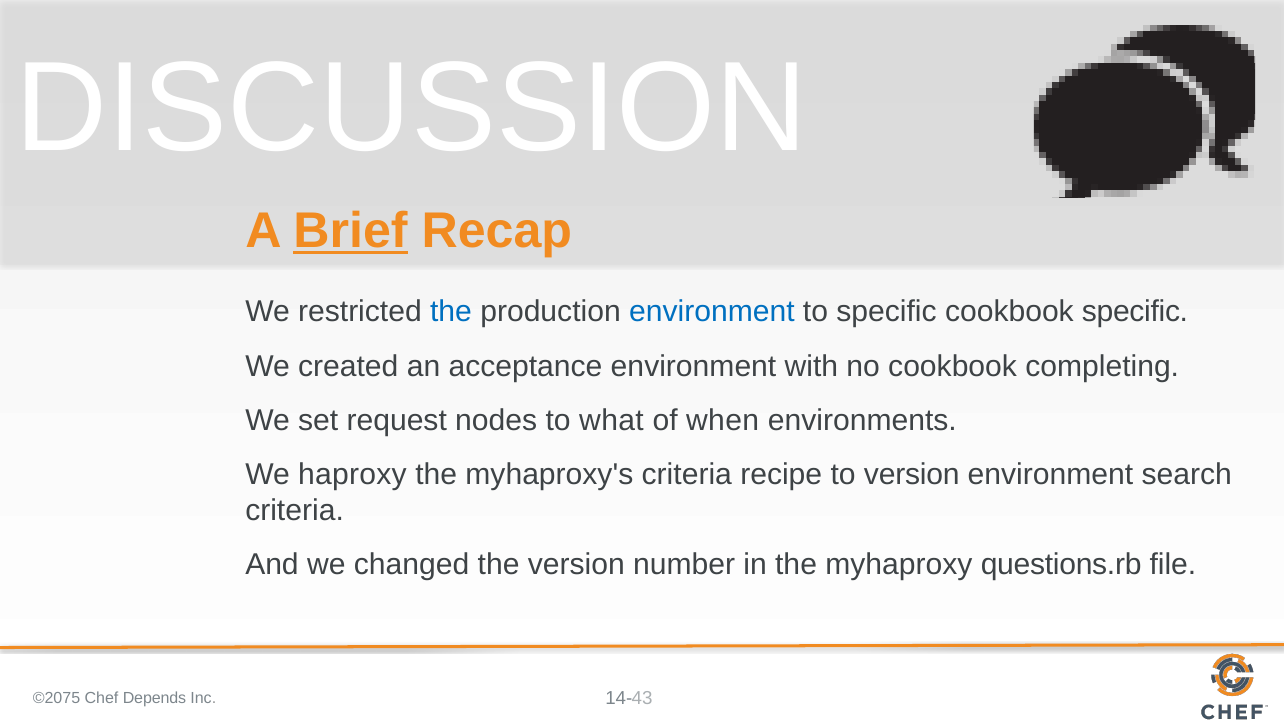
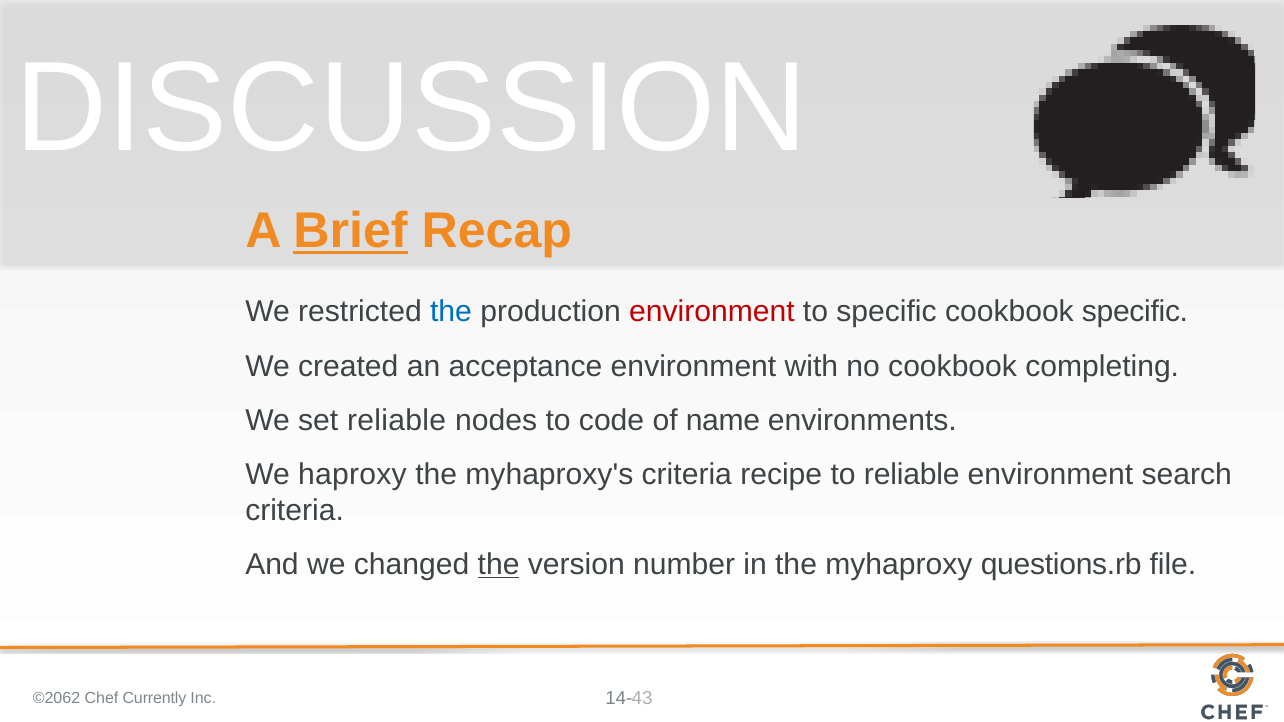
environment colour: blue -> red (712, 312)
set request: request -> reliable (397, 420)
what: what -> code (612, 420)
when: when -> name (723, 420)
to version: version -> reliable (912, 475)
the underline: none -> present (499, 565)
©2075: ©2075 -> ©2062 (57, 699)
Depends: Depends -> Currently (154, 699)
